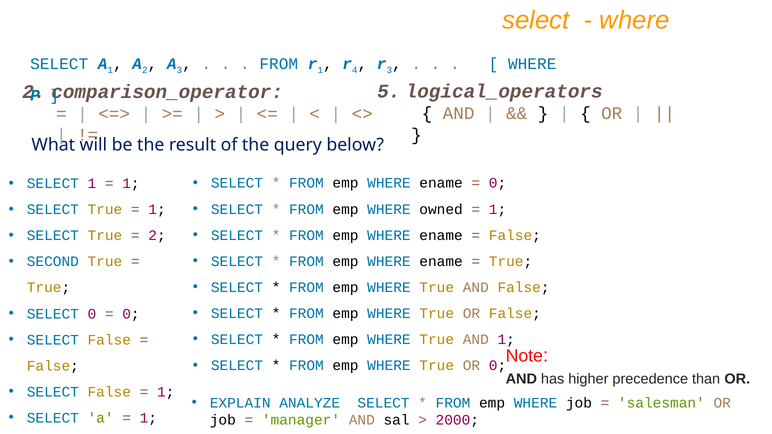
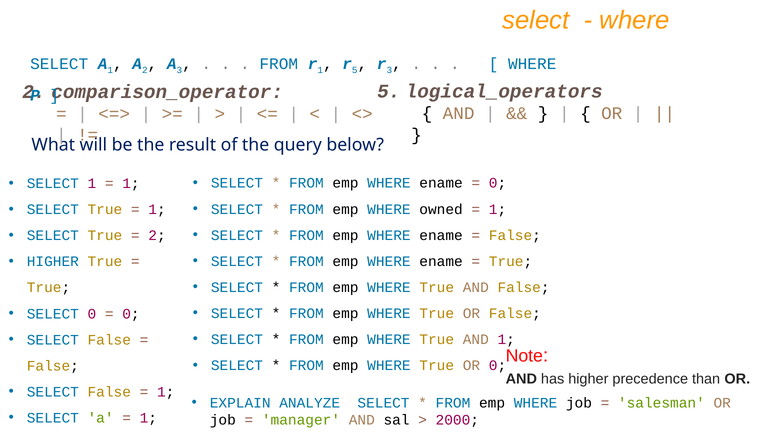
4: 4 -> 5 (355, 70)
SECOND: SECOND -> HIGHER (53, 262)
